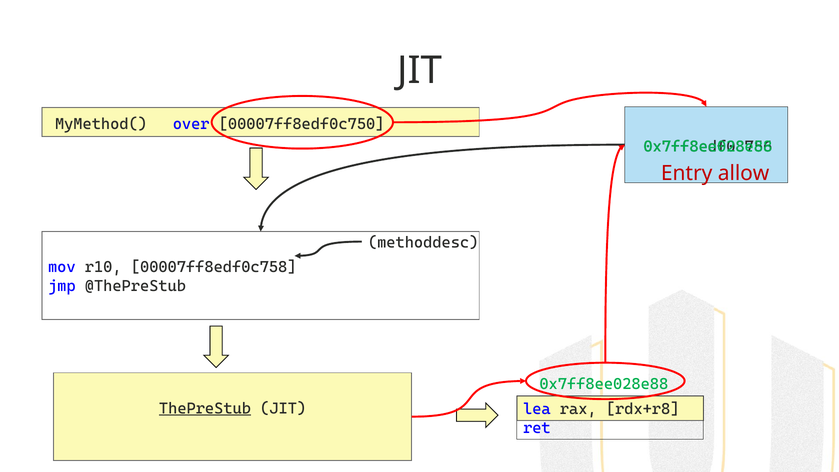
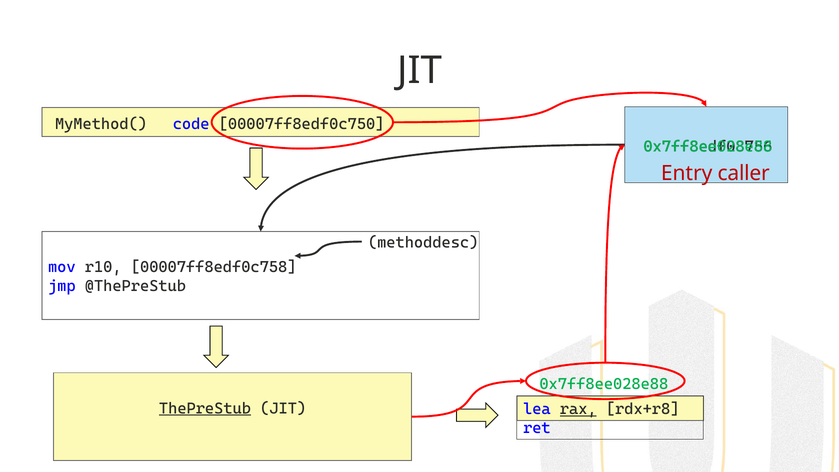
over: over -> code (191, 124)
allow: allow -> caller (744, 173)
rax underline: none -> present (578, 409)
